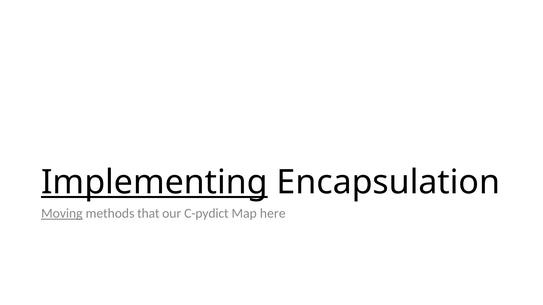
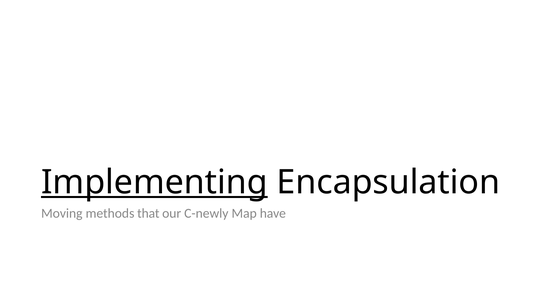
Moving underline: present -> none (62, 214)
C-pydict: C-pydict -> C-newly (206, 214)
here: here -> have (273, 214)
